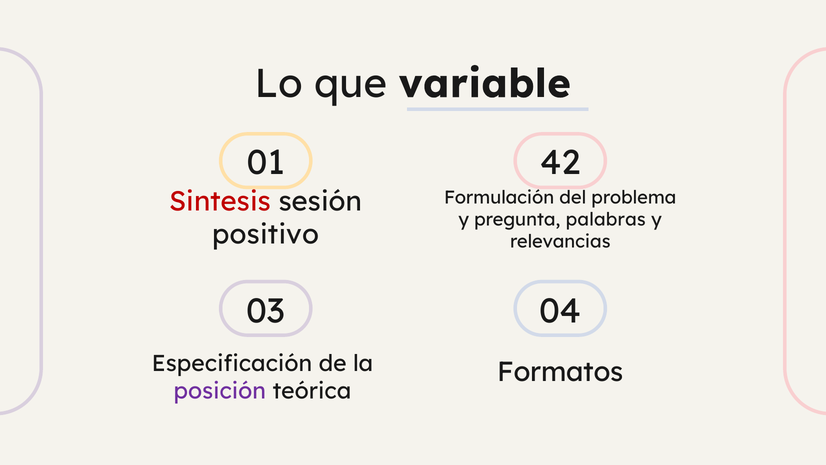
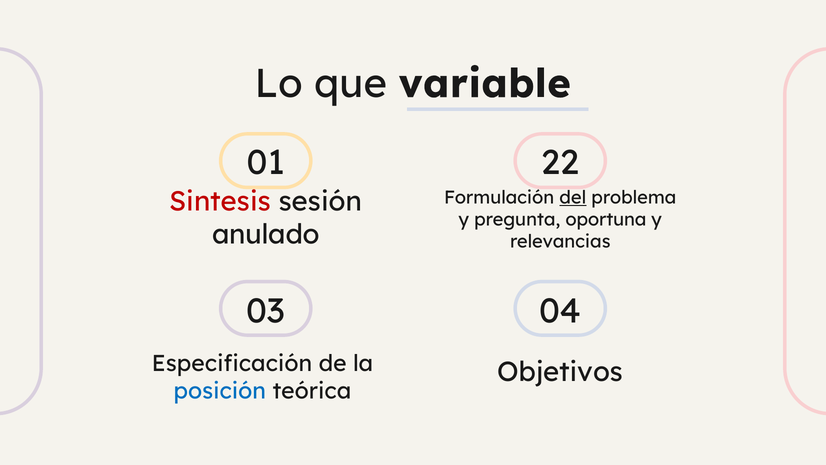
42: 42 -> 22 (560, 163)
del underline: none -> present (573, 197)
palabras: palabras -> oportuna (606, 219)
positivo: positivo -> anulado (266, 235)
Formatos: Formatos -> Objetivos (560, 372)
posición colour: purple -> blue (220, 391)
